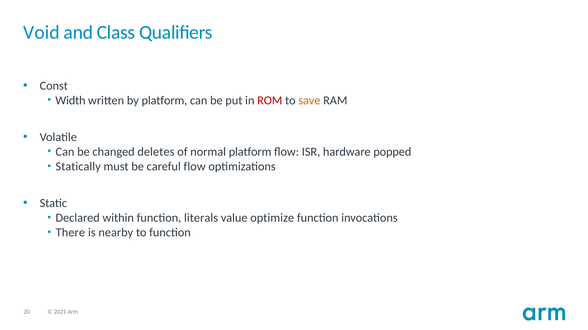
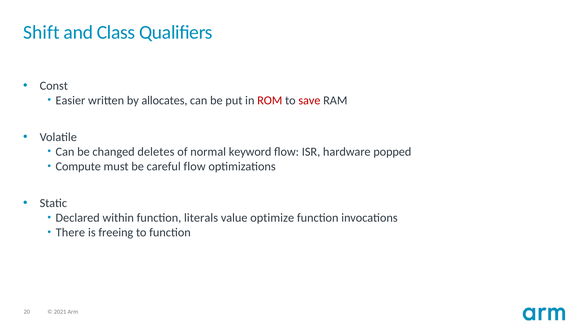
Void: Void -> Shift (41, 33)
Width: Width -> Easier (70, 101)
by platform: platform -> allocates (164, 101)
save colour: orange -> red (309, 101)
normal platform: platform -> keyword (250, 152)
Statically: Statically -> Compute (78, 167)
nearby: nearby -> freeing (116, 233)
